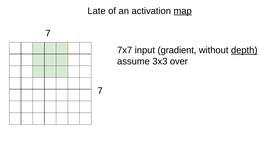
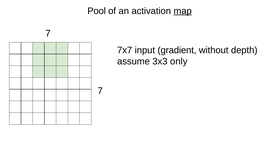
Late: Late -> Pool (97, 11)
depth underline: present -> none (244, 50)
over: over -> only (179, 61)
